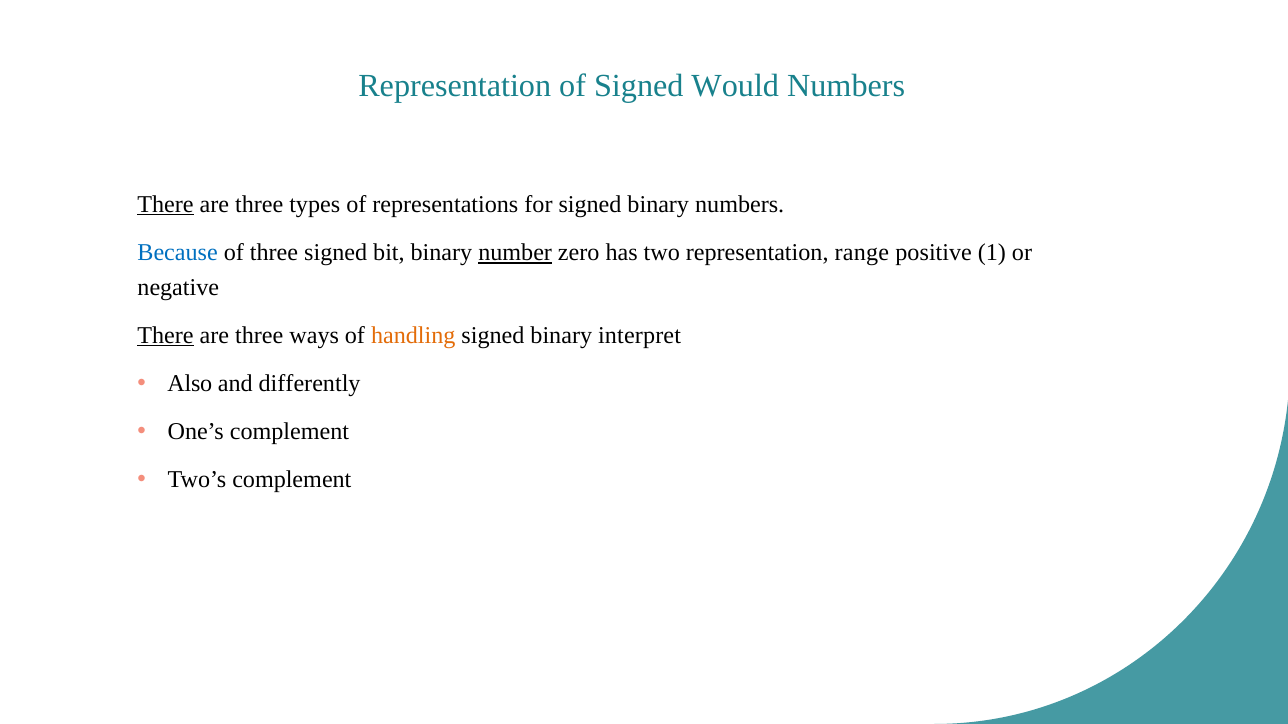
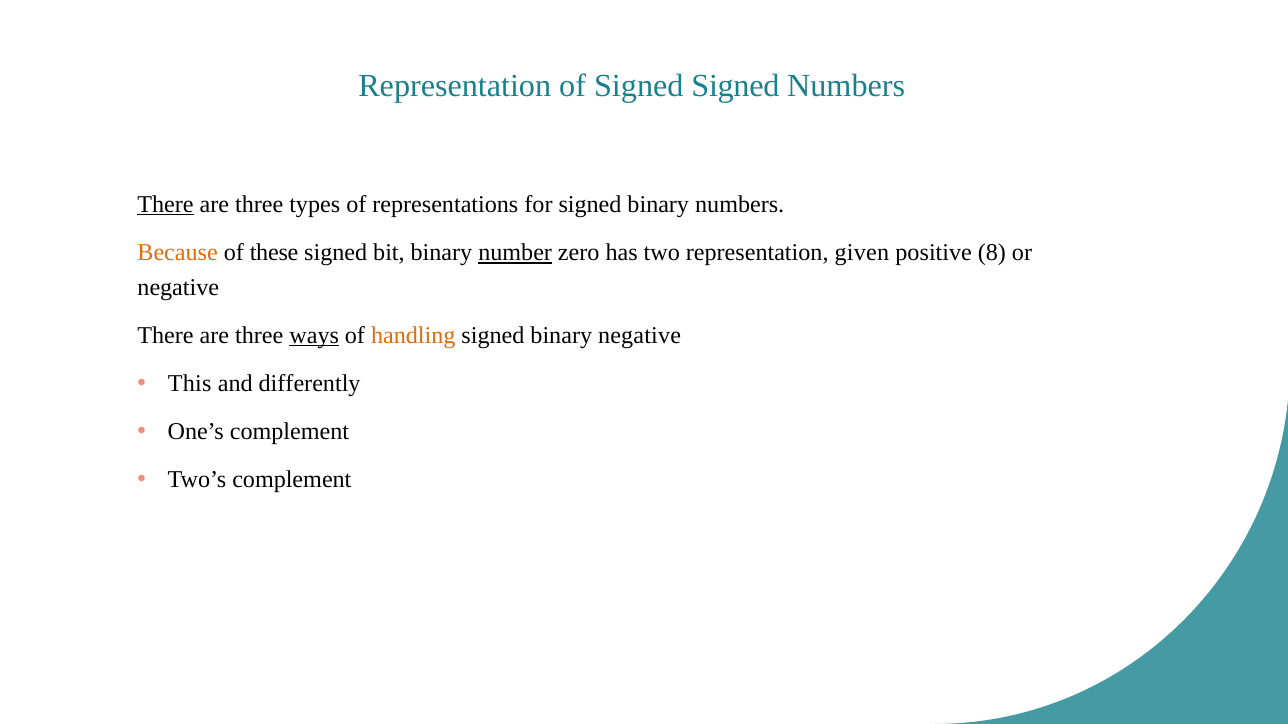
Signed Would: Would -> Signed (735, 86)
Because colour: blue -> orange (178, 253)
of three: three -> these (274, 253)
range: range -> given (862, 253)
1: 1 -> 8 (992, 253)
There underline: present -> none (166, 336)
ways underline: none -> present (314, 336)
binary interpret: interpret -> negative (640, 336)
Also: Also -> This (190, 384)
